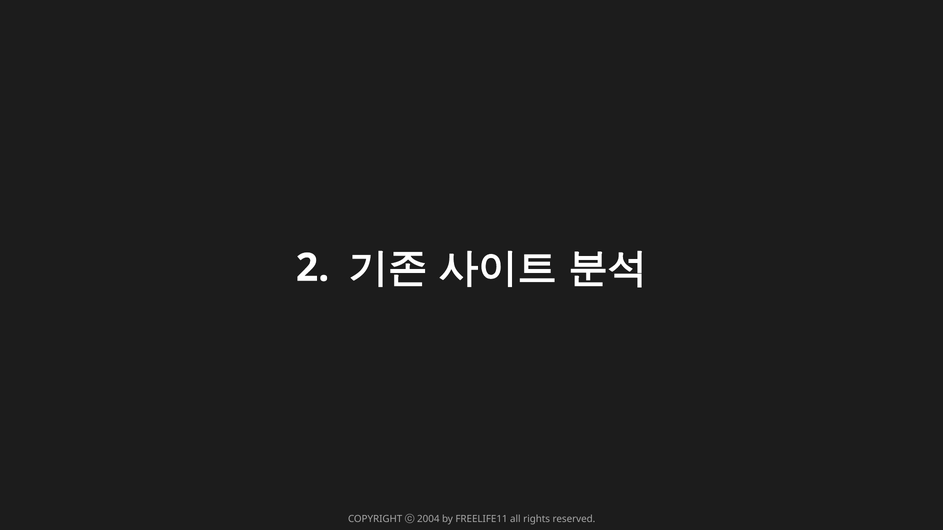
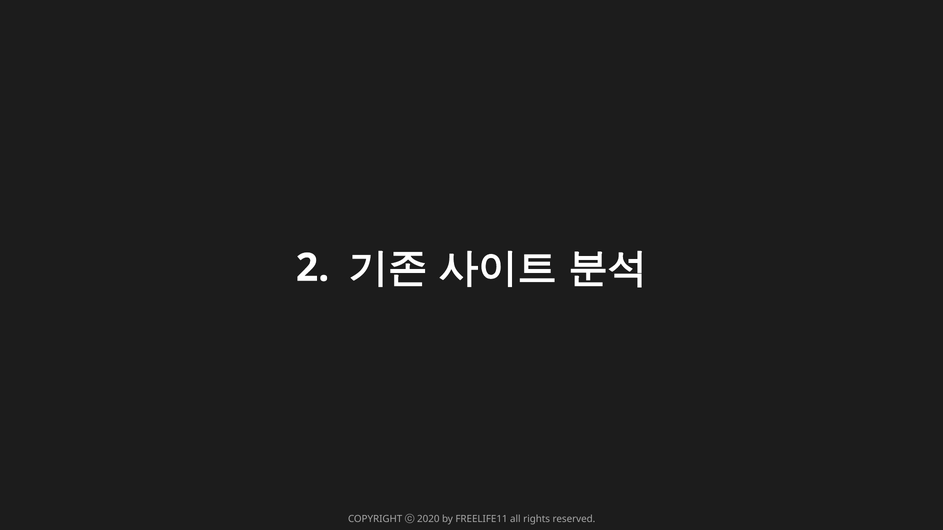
2004: 2004 -> 2020 (428, 519)
